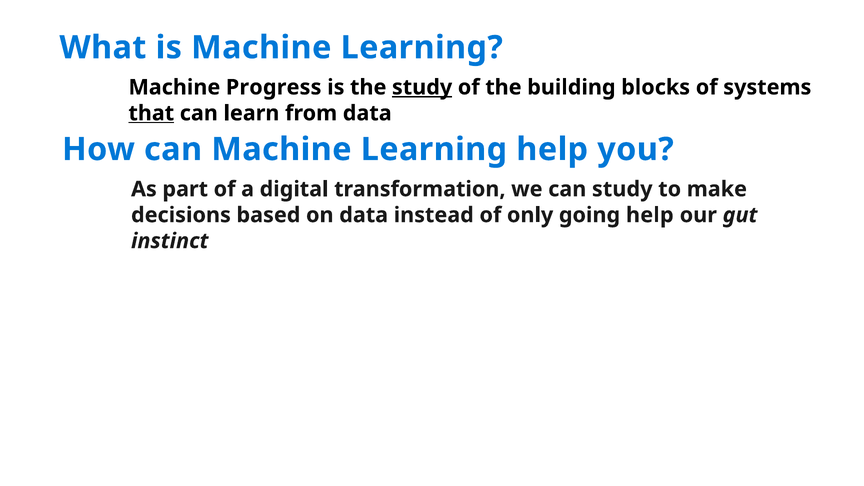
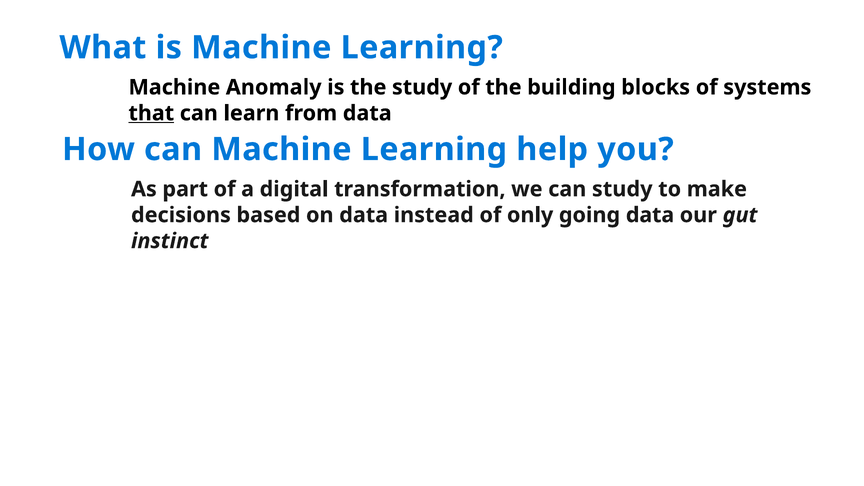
Progress: Progress -> Anomaly (274, 87)
study underline: present -> none (422, 87)
going help: help -> data (650, 215)
